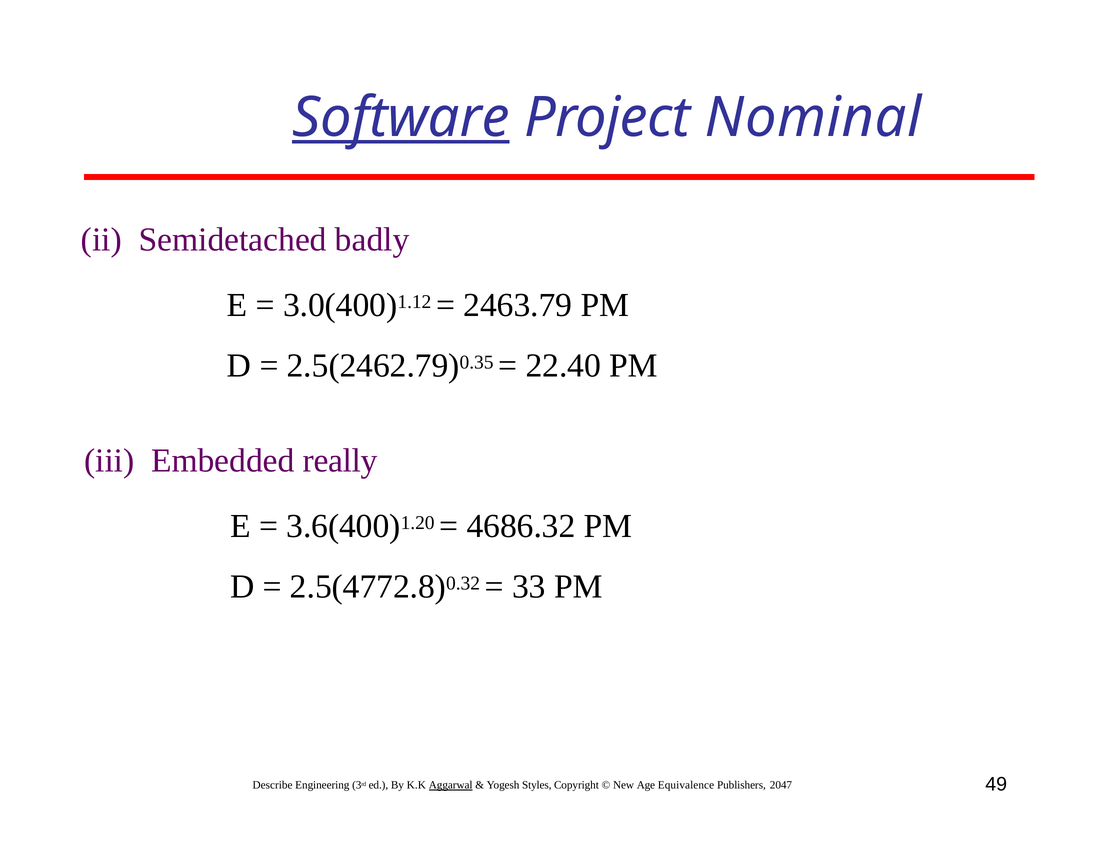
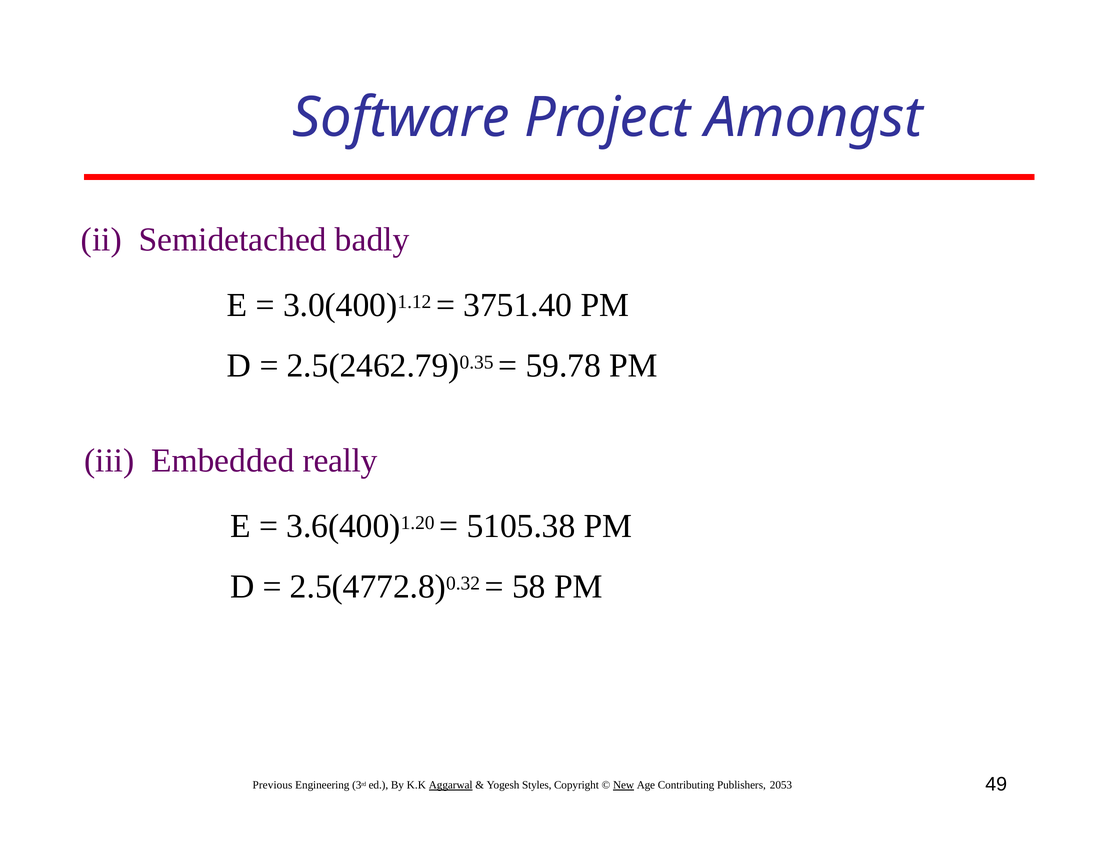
Software underline: present -> none (401, 118)
Nominal: Nominal -> Amongst (814, 118)
2463.79: 2463.79 -> 3751.40 (518, 306)
22.40: 22.40 -> 59.78 (563, 366)
4686.32: 4686.32 -> 5105.38 (521, 526)
33: 33 -> 58 (529, 587)
Describe: Describe -> Previous (273, 786)
New underline: none -> present (624, 786)
Equivalence: Equivalence -> Contributing (686, 786)
2047: 2047 -> 2053 (781, 786)
